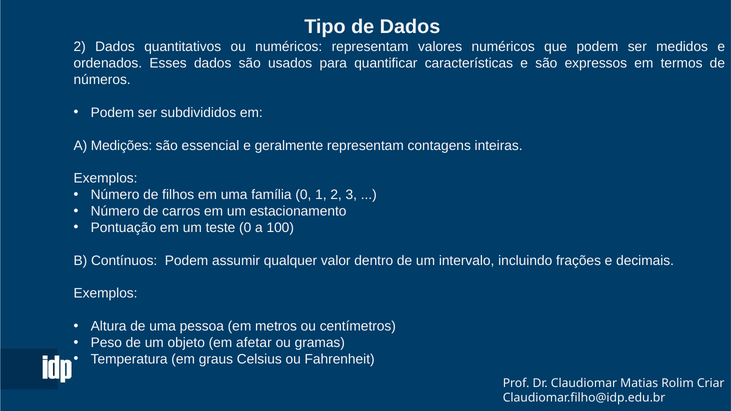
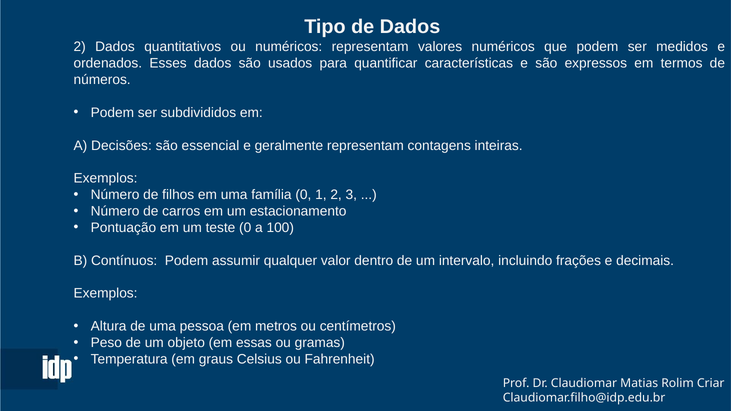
Medições: Medições -> Decisões (121, 146)
afetar: afetar -> essas (254, 343)
